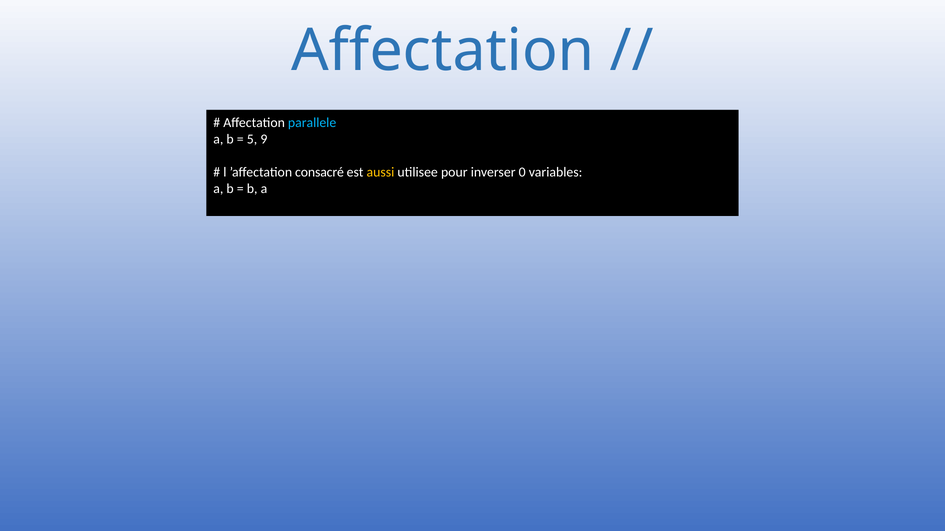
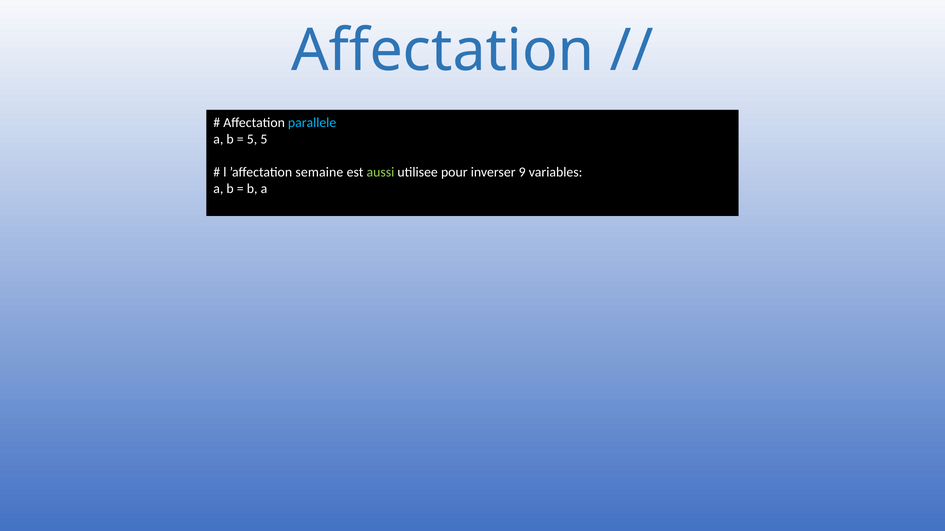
5 9: 9 -> 5 (264, 139)
consacré: consacré -> semaine (319, 172)
aussi colour: yellow -> light green (380, 172)
0: 0 -> 9 (522, 172)
